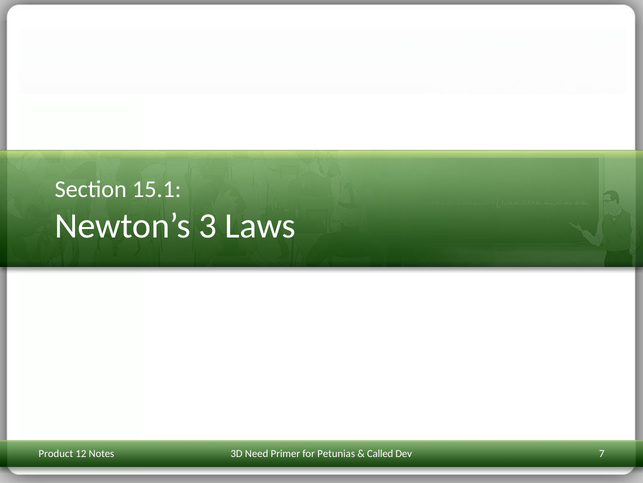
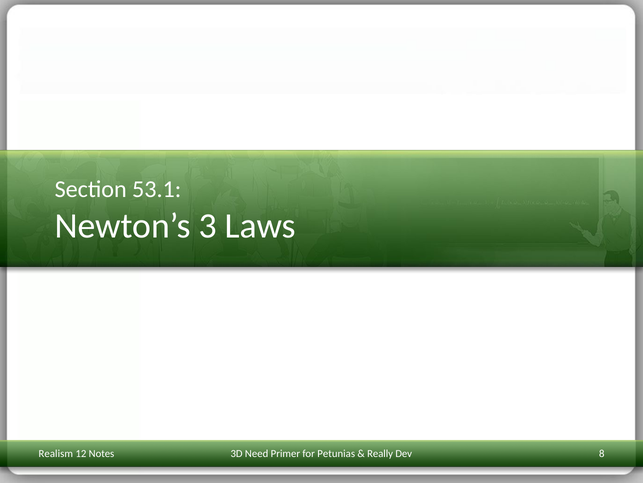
15.1: 15.1 -> 53.1 (157, 189)
Product: Product -> Realism (56, 453)
Called: Called -> Really (380, 453)
7: 7 -> 8 (602, 453)
